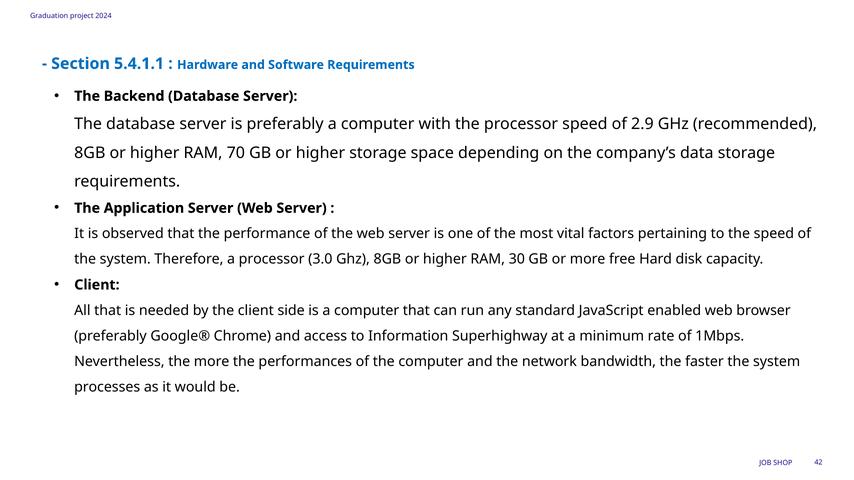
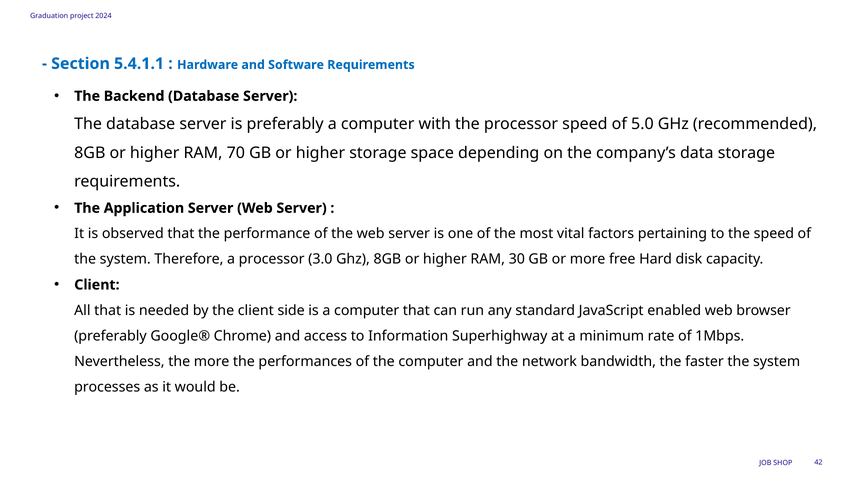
2.9: 2.9 -> 5.0 (642, 124)
